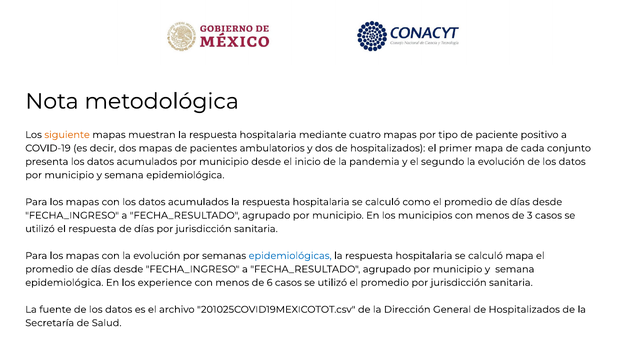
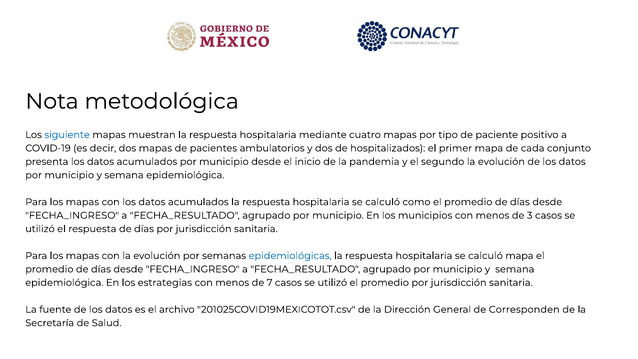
siguiente colour: orange -> blue (67, 135)
experience: experience -> estrategias (165, 283)
6: 6 -> 7 (270, 283)
General de Hospitalizados: Hospitalizados -> Corresponden (524, 309)
